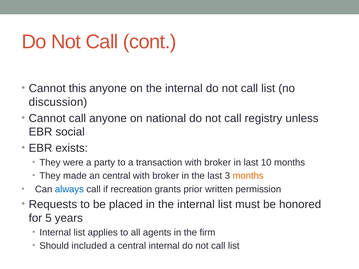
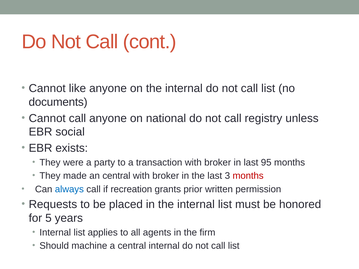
this: this -> like (77, 88)
discussion: discussion -> documents (58, 102)
10: 10 -> 95 (266, 163)
months colour: orange -> red (248, 176)
included: included -> machine (89, 246)
